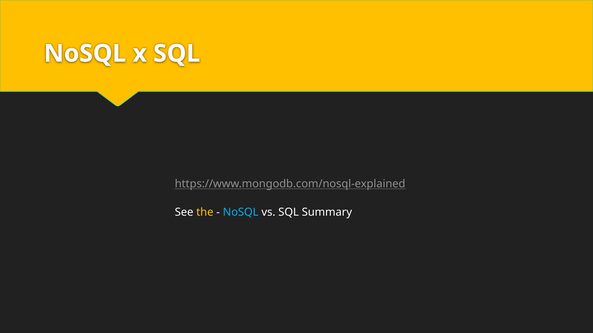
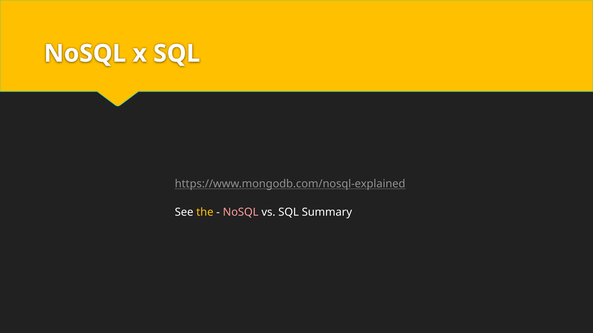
NoSQL colour: light blue -> pink (241, 213)
